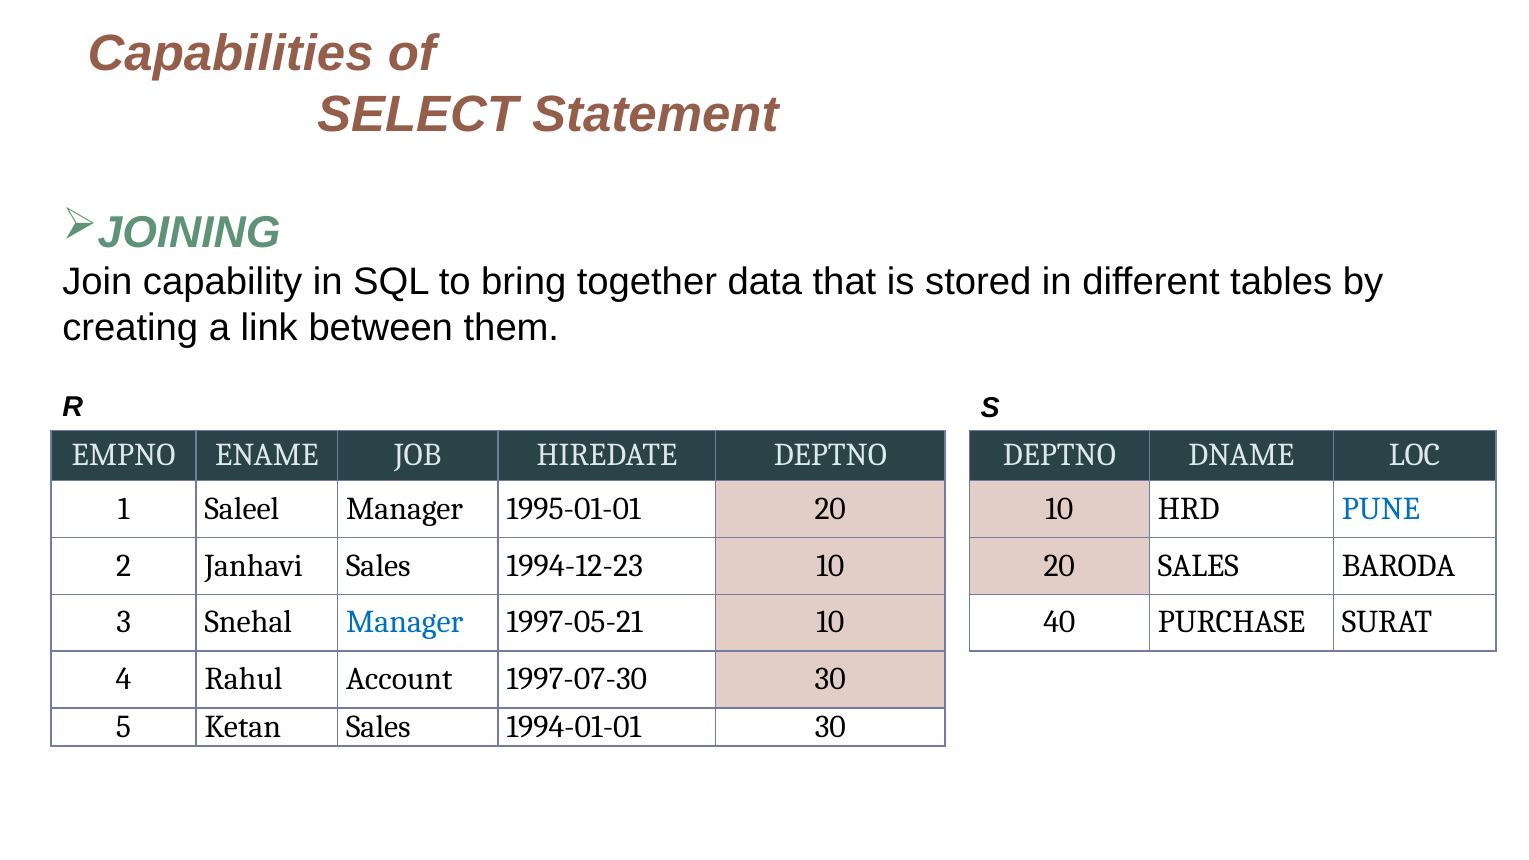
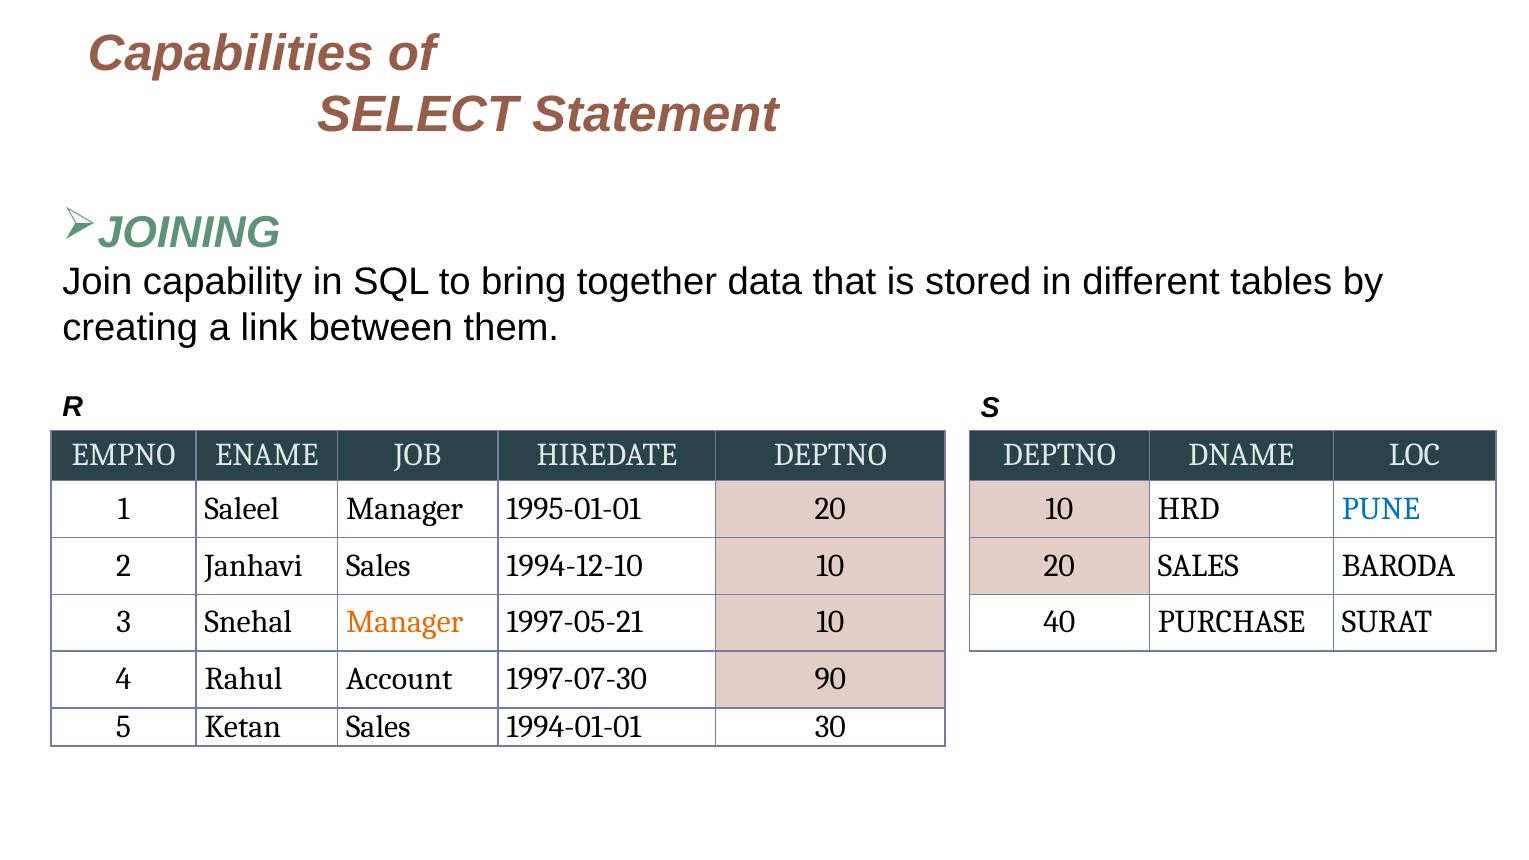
1994-12-23: 1994-12-23 -> 1994-12-10 (575, 566)
Manager colour: blue -> orange (405, 622)
1997-07-30 30: 30 -> 90 (830, 679)
